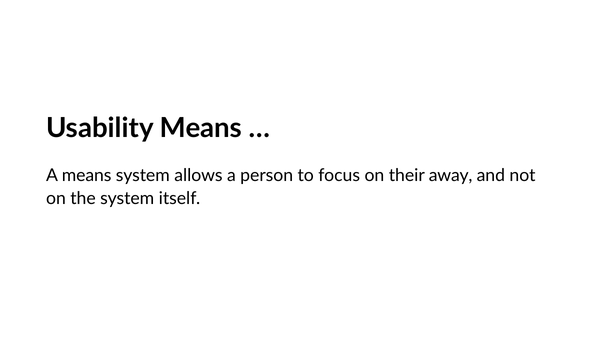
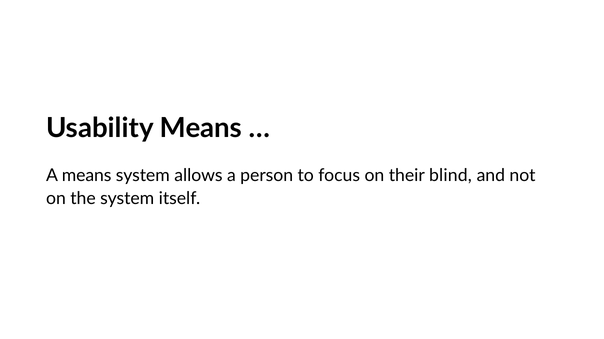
away: away -> blind (450, 176)
